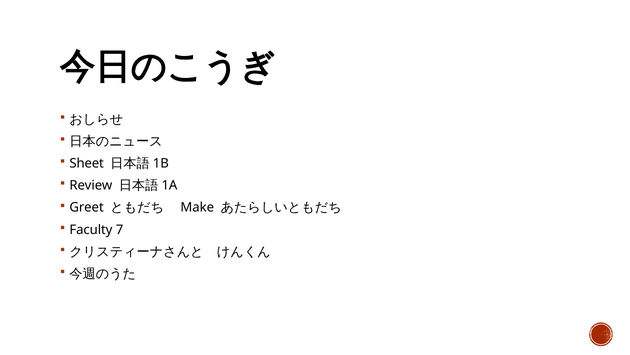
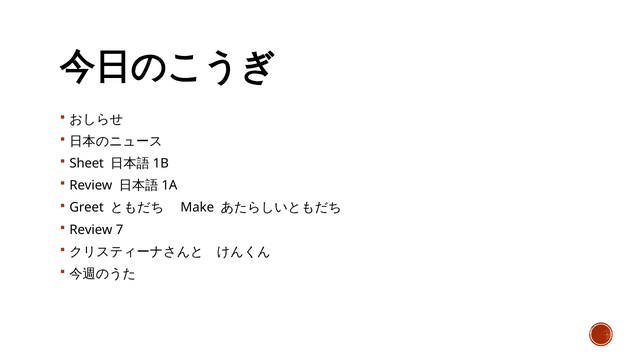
Faculty: Faculty -> Review (91, 229)
